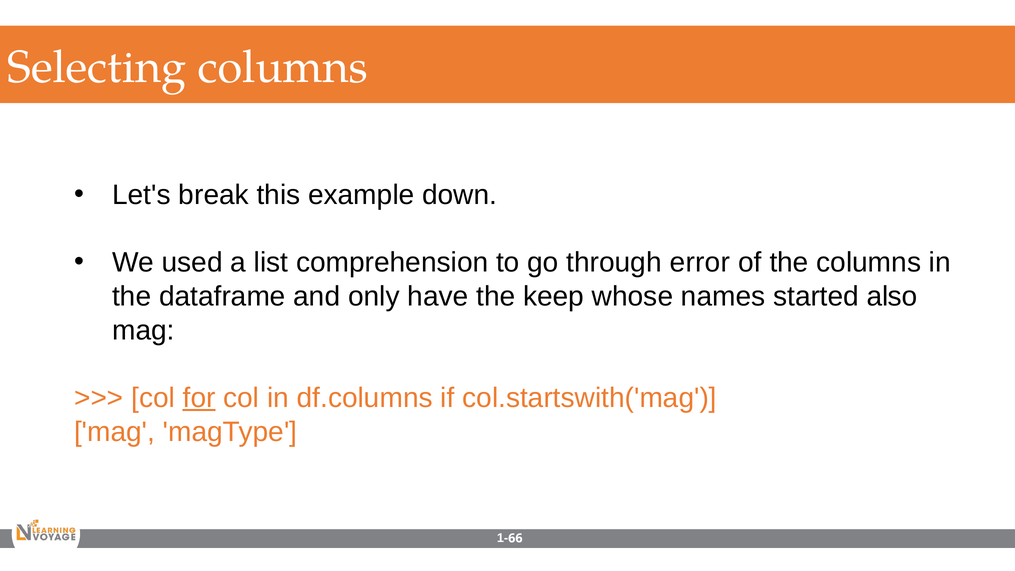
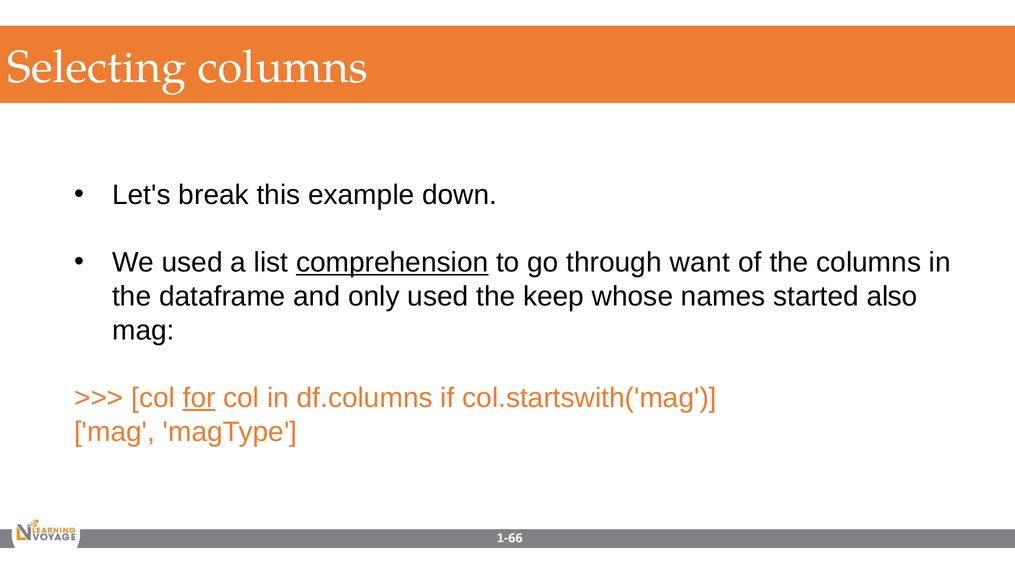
comprehension underline: none -> present (392, 263)
error: error -> want (700, 263)
only have: have -> used (438, 296)
